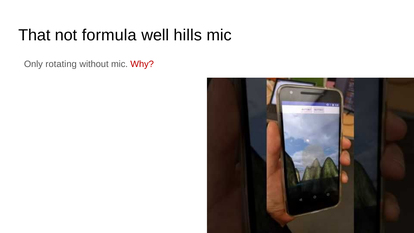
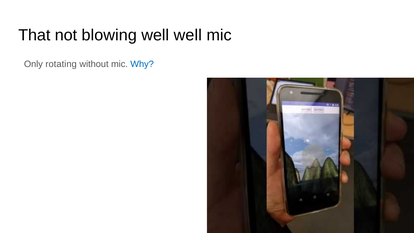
formula: formula -> blowing (109, 35)
well hills: hills -> well (188, 35)
Why colour: red -> blue (142, 64)
